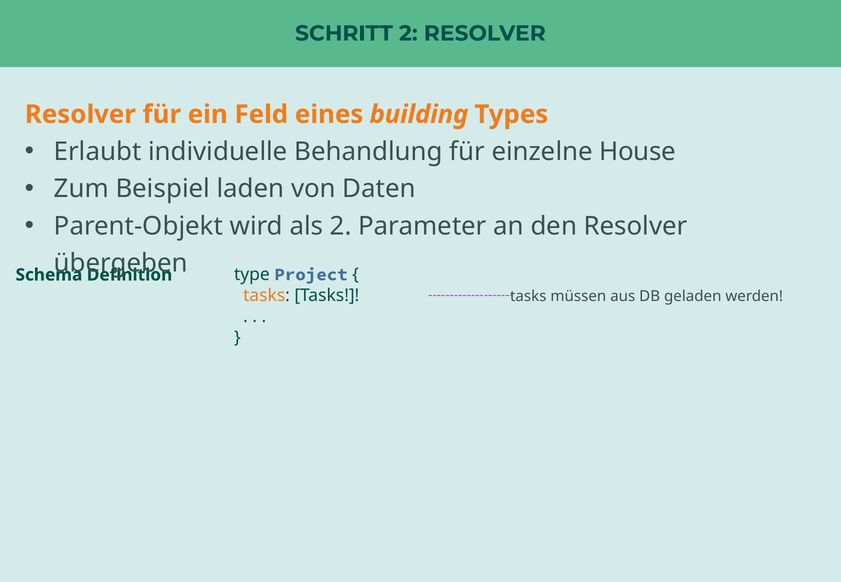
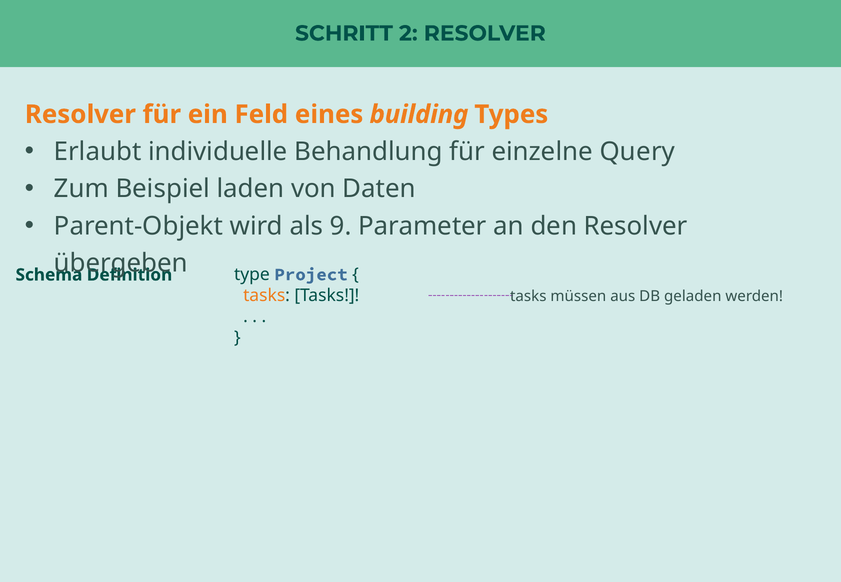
House: House -> Query (637, 152)
als 2: 2 -> 9 (341, 226)
